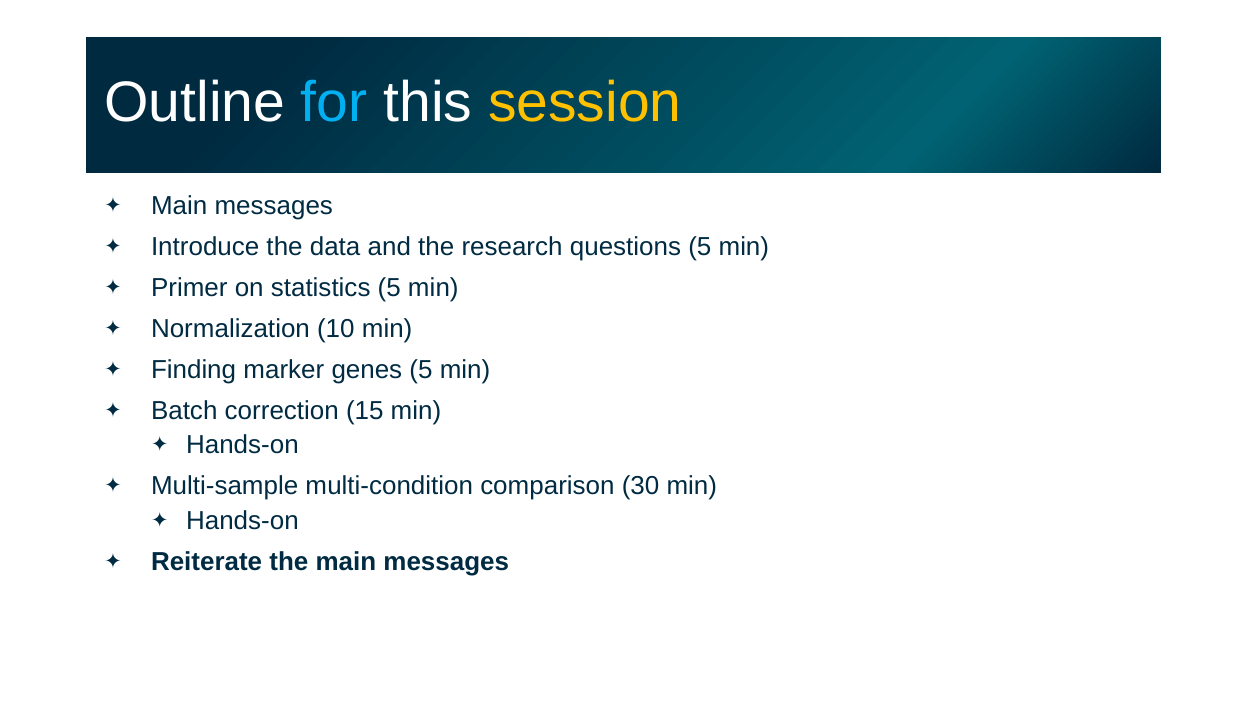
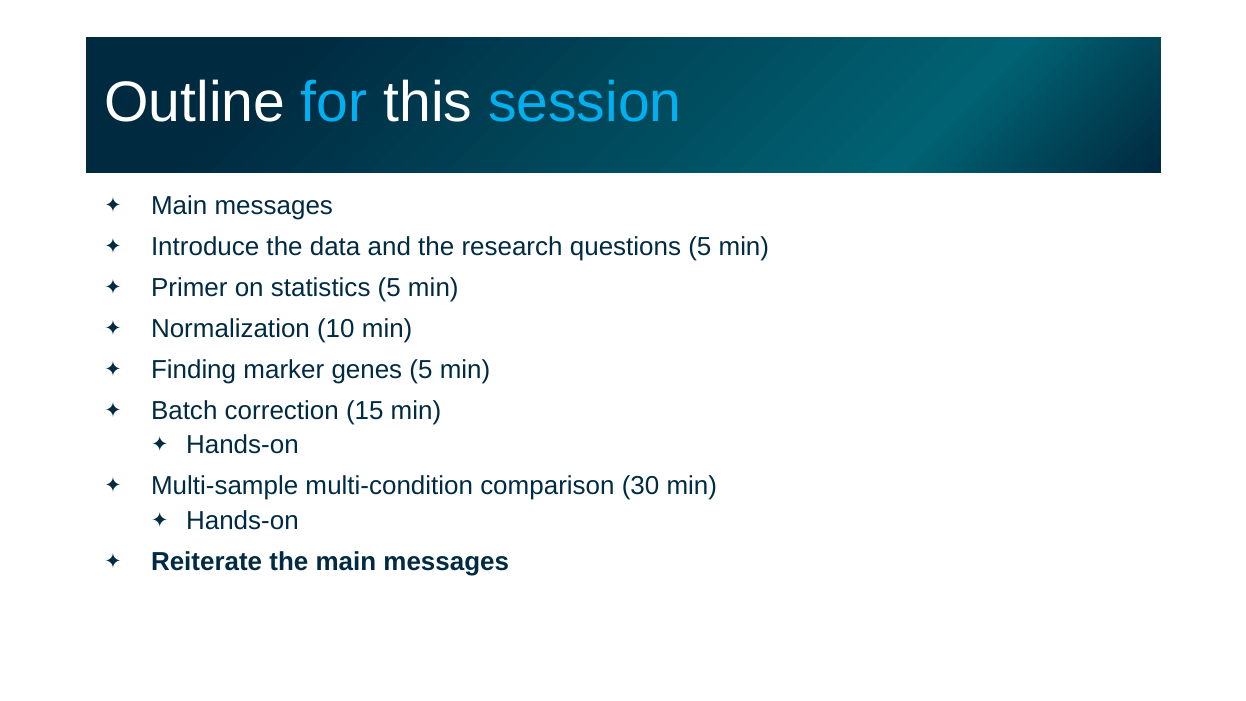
session colour: yellow -> light blue (585, 102)
